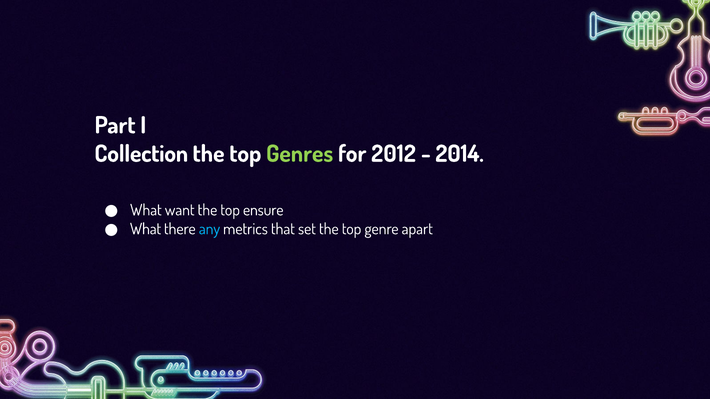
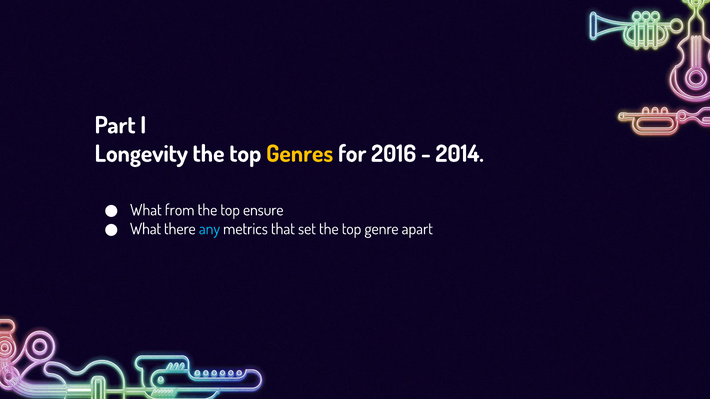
Collection: Collection -> Longevity (141, 154)
Genres colour: light green -> yellow (300, 154)
2012: 2012 -> 2016 (394, 154)
want: want -> from (180, 210)
